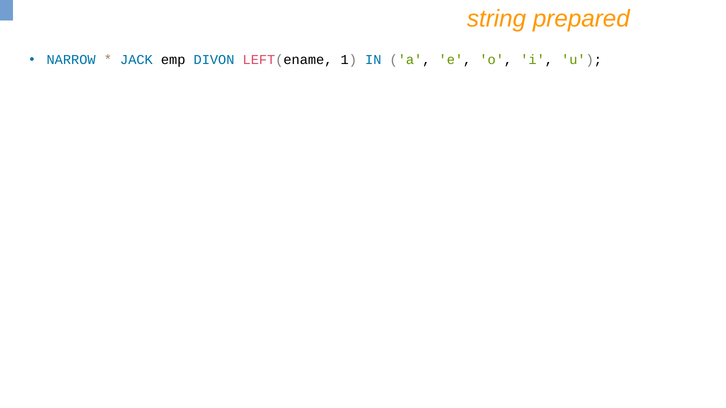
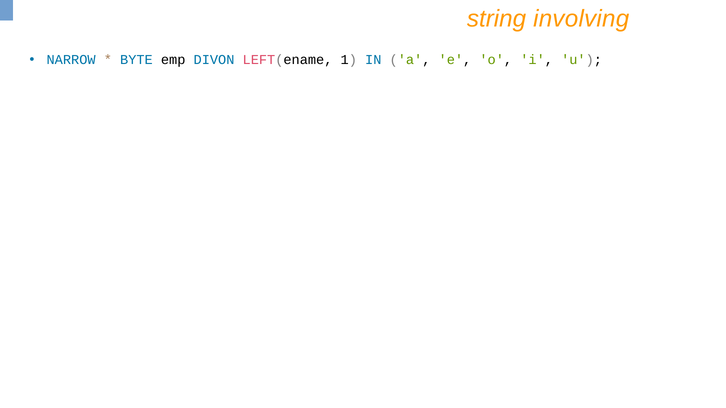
prepared: prepared -> involving (581, 19)
JACK: JACK -> BYTE (136, 60)
